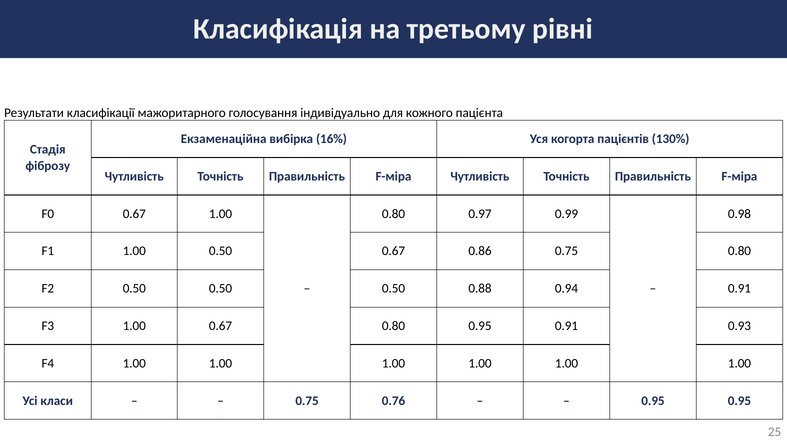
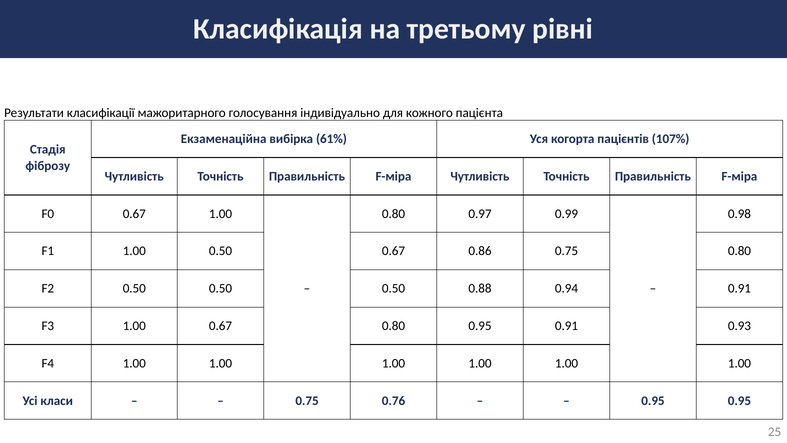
16%: 16% -> 61% (331, 139)
130%: 130% -> 107% (671, 139)
